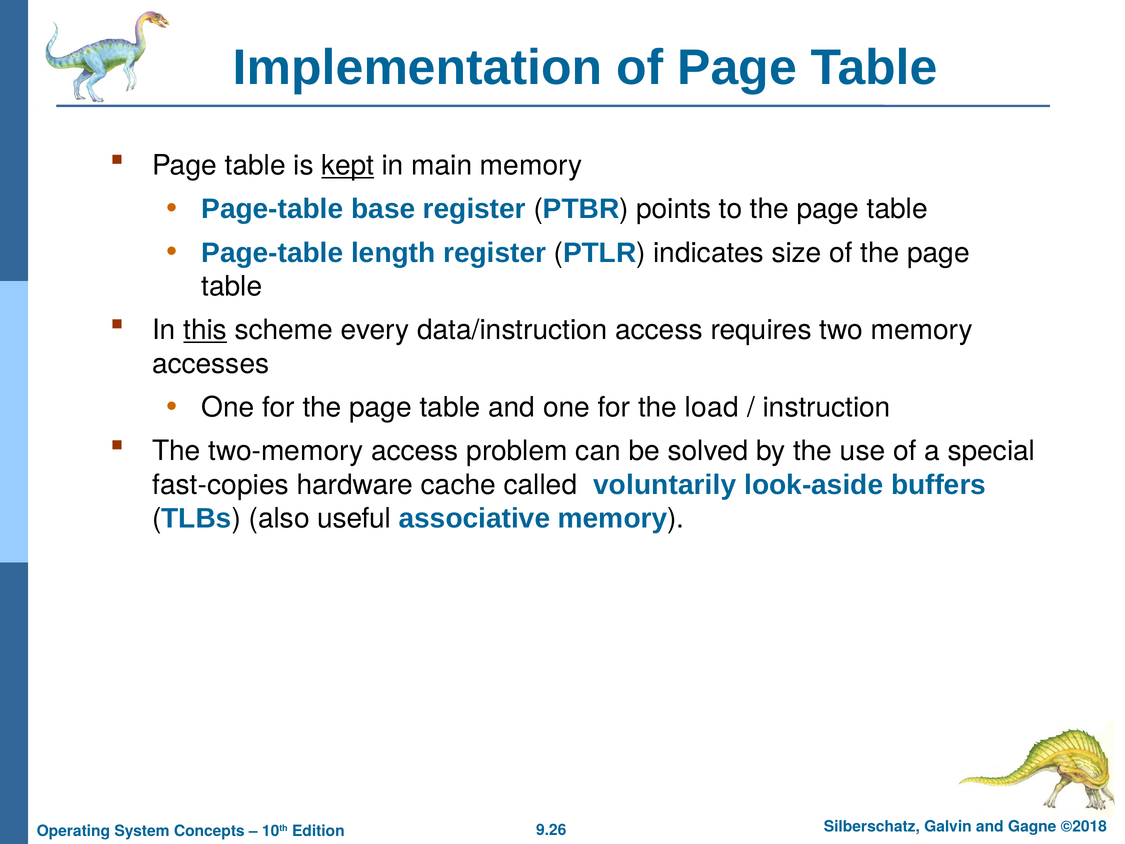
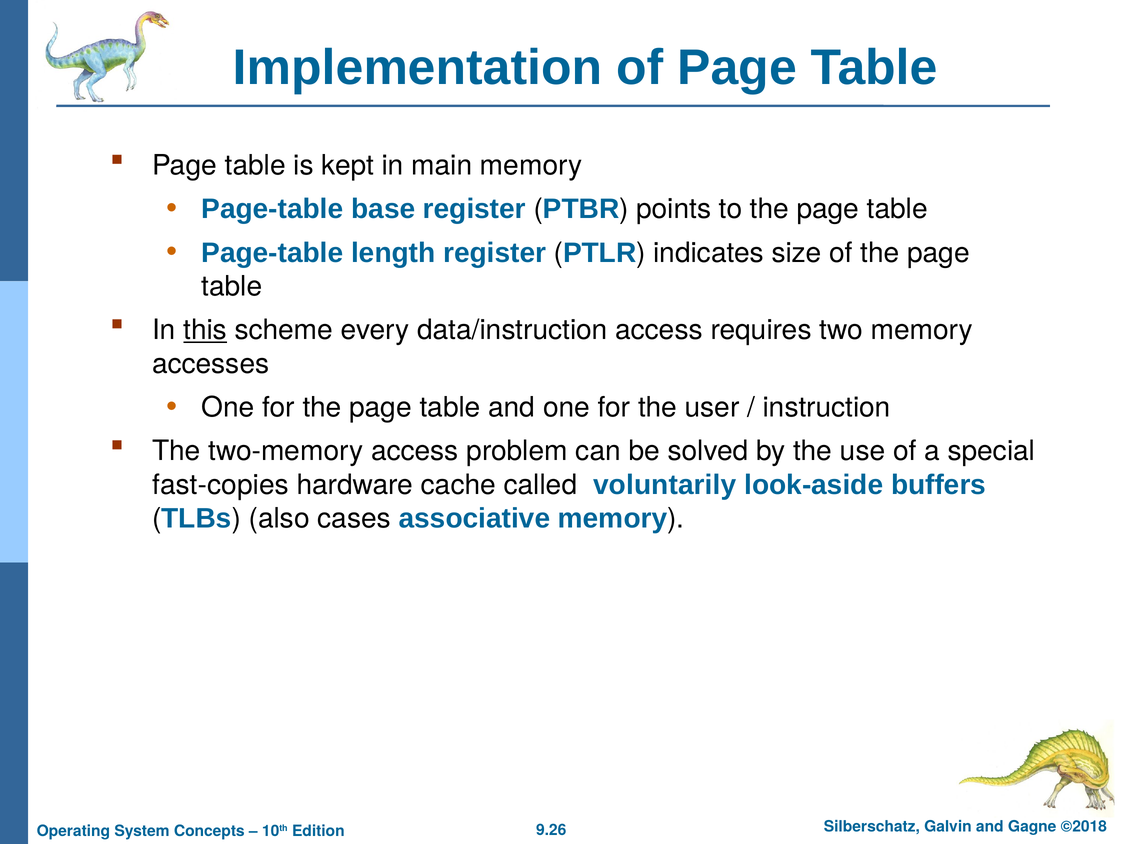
kept underline: present -> none (348, 165)
load: load -> user (712, 407)
useful: useful -> cases (354, 518)
